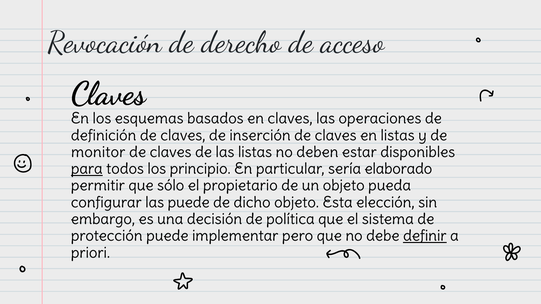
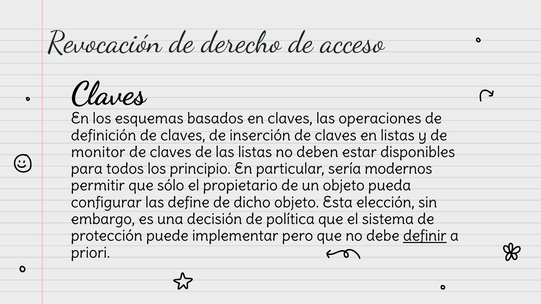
para underline: present -> none (87, 169)
elaborado: elaborado -> modernos (398, 169)
las puede: puede -> define (189, 203)
